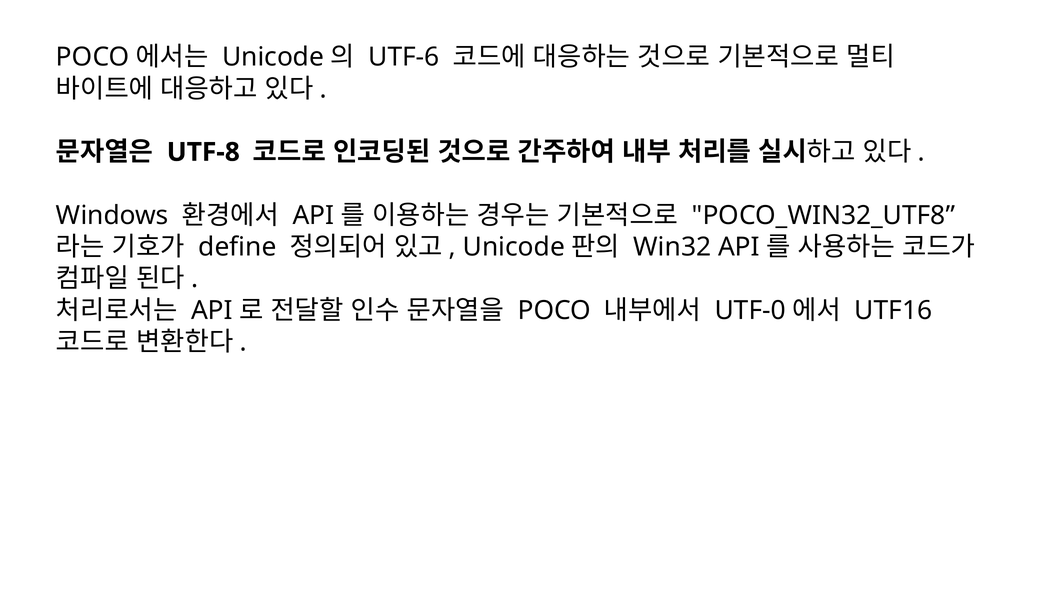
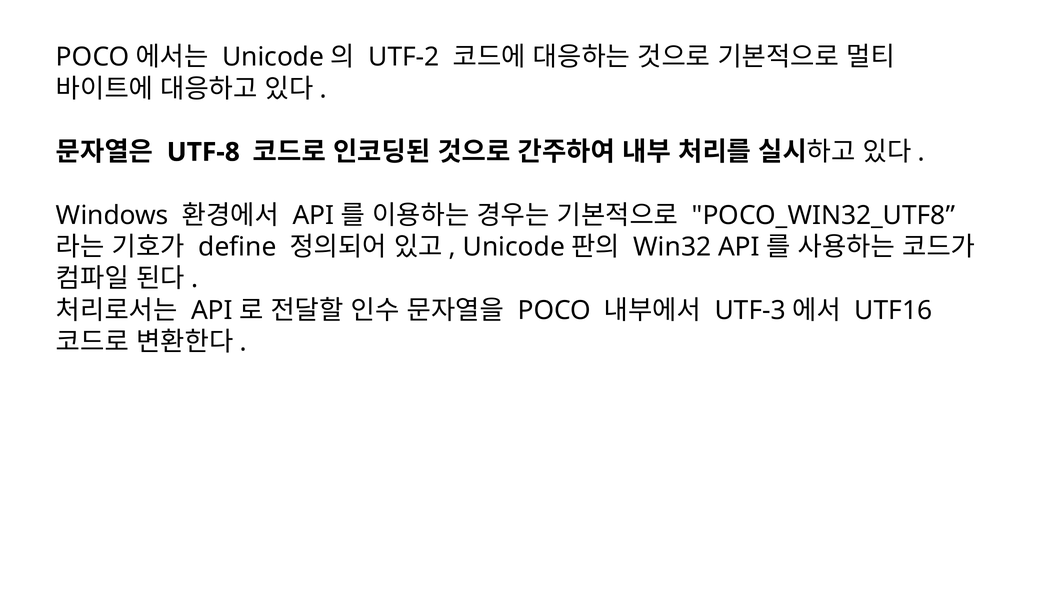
UTF-6: UTF-6 -> UTF-2 (404, 57)
UTF-0: UTF-0 -> UTF-3 (750, 311)
